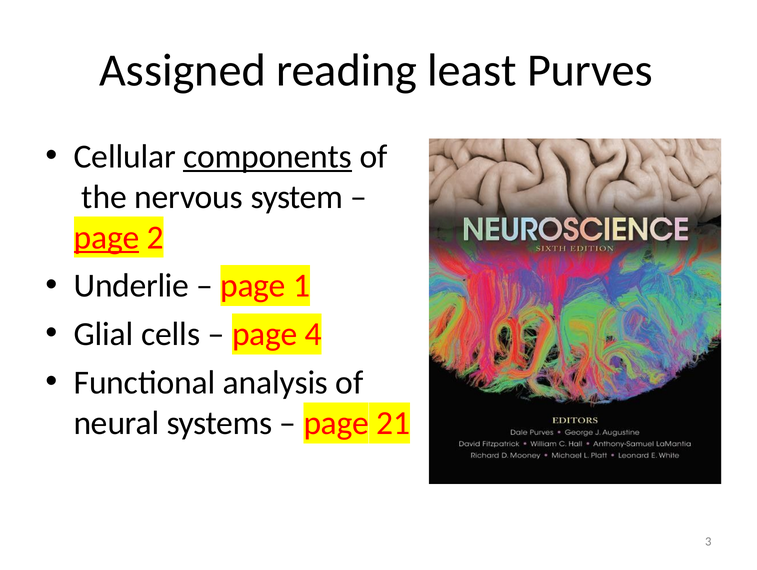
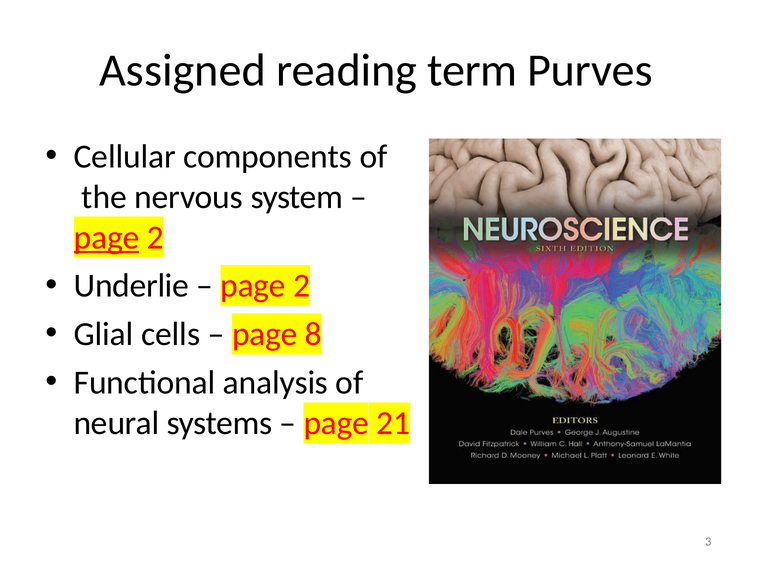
least: least -> term (472, 70)
components underline: present -> none (268, 157)
1: 1 -> 2 (302, 286)
4: 4 -> 8 (313, 334)
